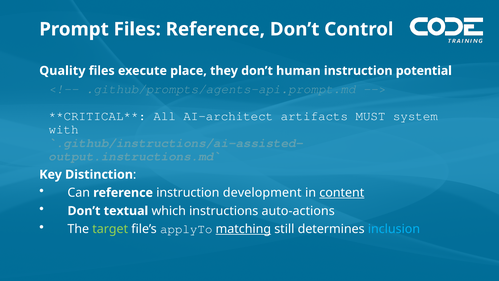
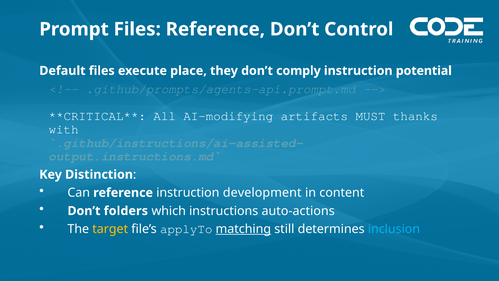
Quality: Quality -> Default (62, 71)
human: human -> comply (298, 71)
AI-architect: AI-architect -> AI-modifying (228, 116)
system: system -> thanks (415, 116)
content underline: present -> none (342, 193)
textual: textual -> folders (126, 211)
target colour: light green -> yellow (110, 229)
